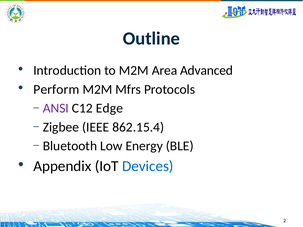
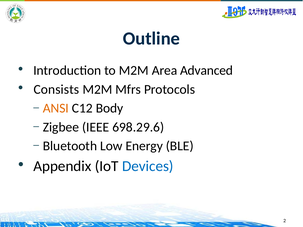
Perform: Perform -> Consists (56, 89)
ANSI colour: purple -> orange (56, 108)
Edge: Edge -> Body (110, 108)
862.15.4: 862.15.4 -> 698.29.6 (138, 127)
